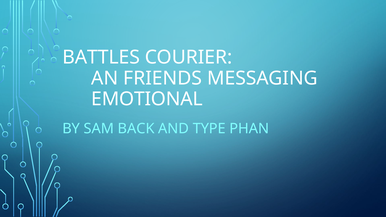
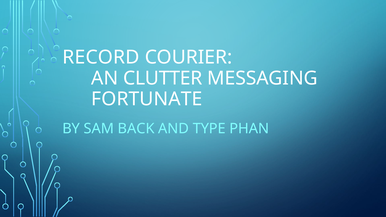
BATTLES: BATTLES -> RECORD (101, 57)
FRIENDS: FRIENDS -> CLUTTER (163, 78)
EMOTIONAL: EMOTIONAL -> FORTUNATE (147, 99)
